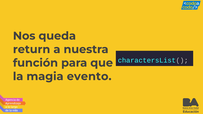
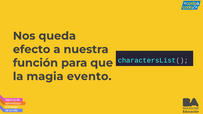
return: return -> efecto (32, 49)
